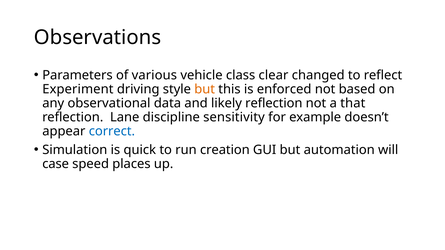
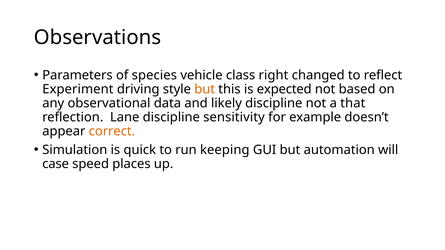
various: various -> species (154, 75)
clear: clear -> right (273, 75)
enforced: enforced -> expected (284, 89)
likely reflection: reflection -> discipline (274, 103)
correct colour: blue -> orange (112, 131)
creation: creation -> keeping (225, 150)
